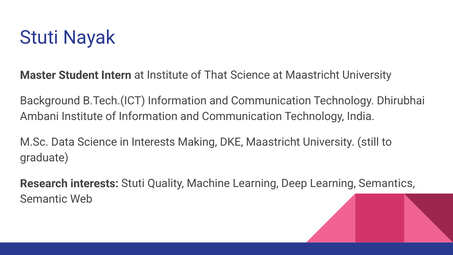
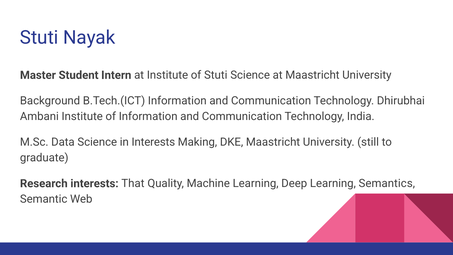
of That: That -> Stuti (216, 75)
interests Stuti: Stuti -> That (133, 183)
